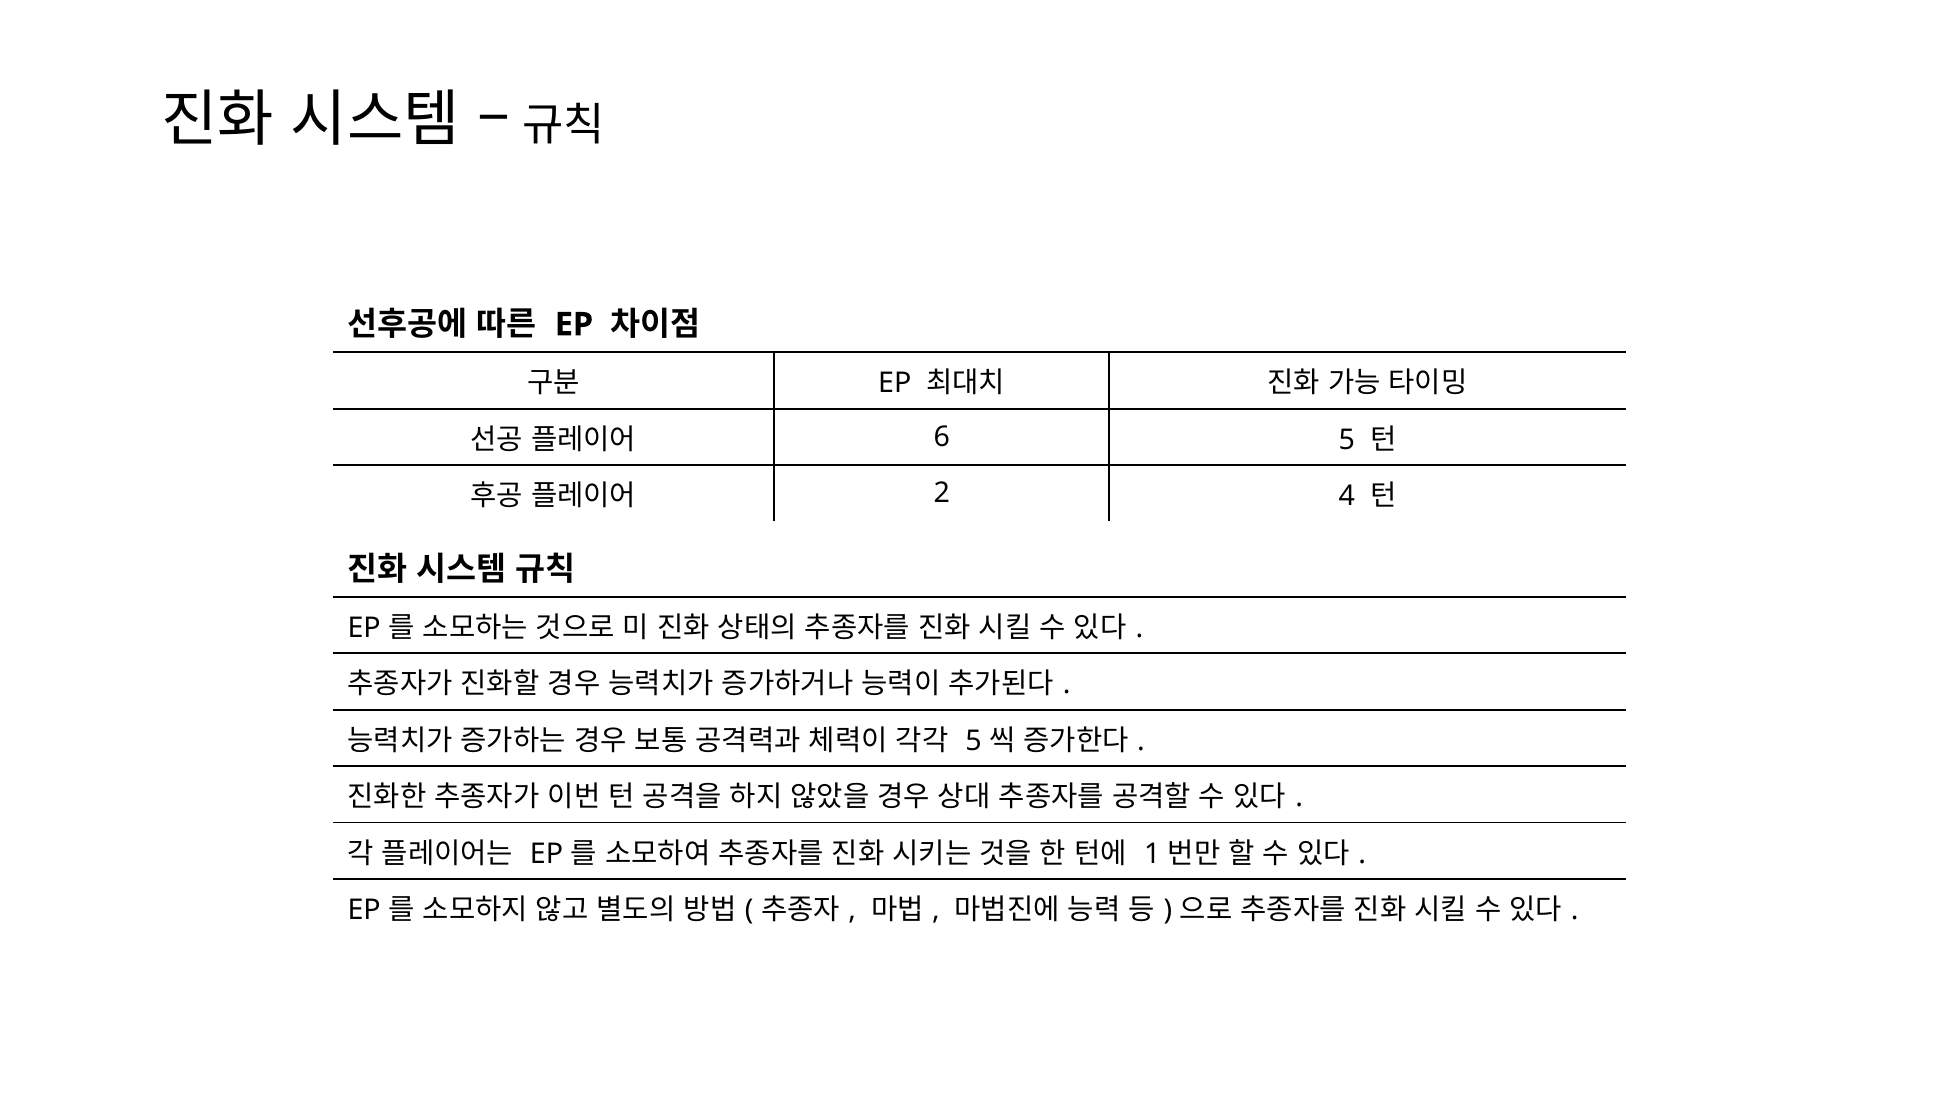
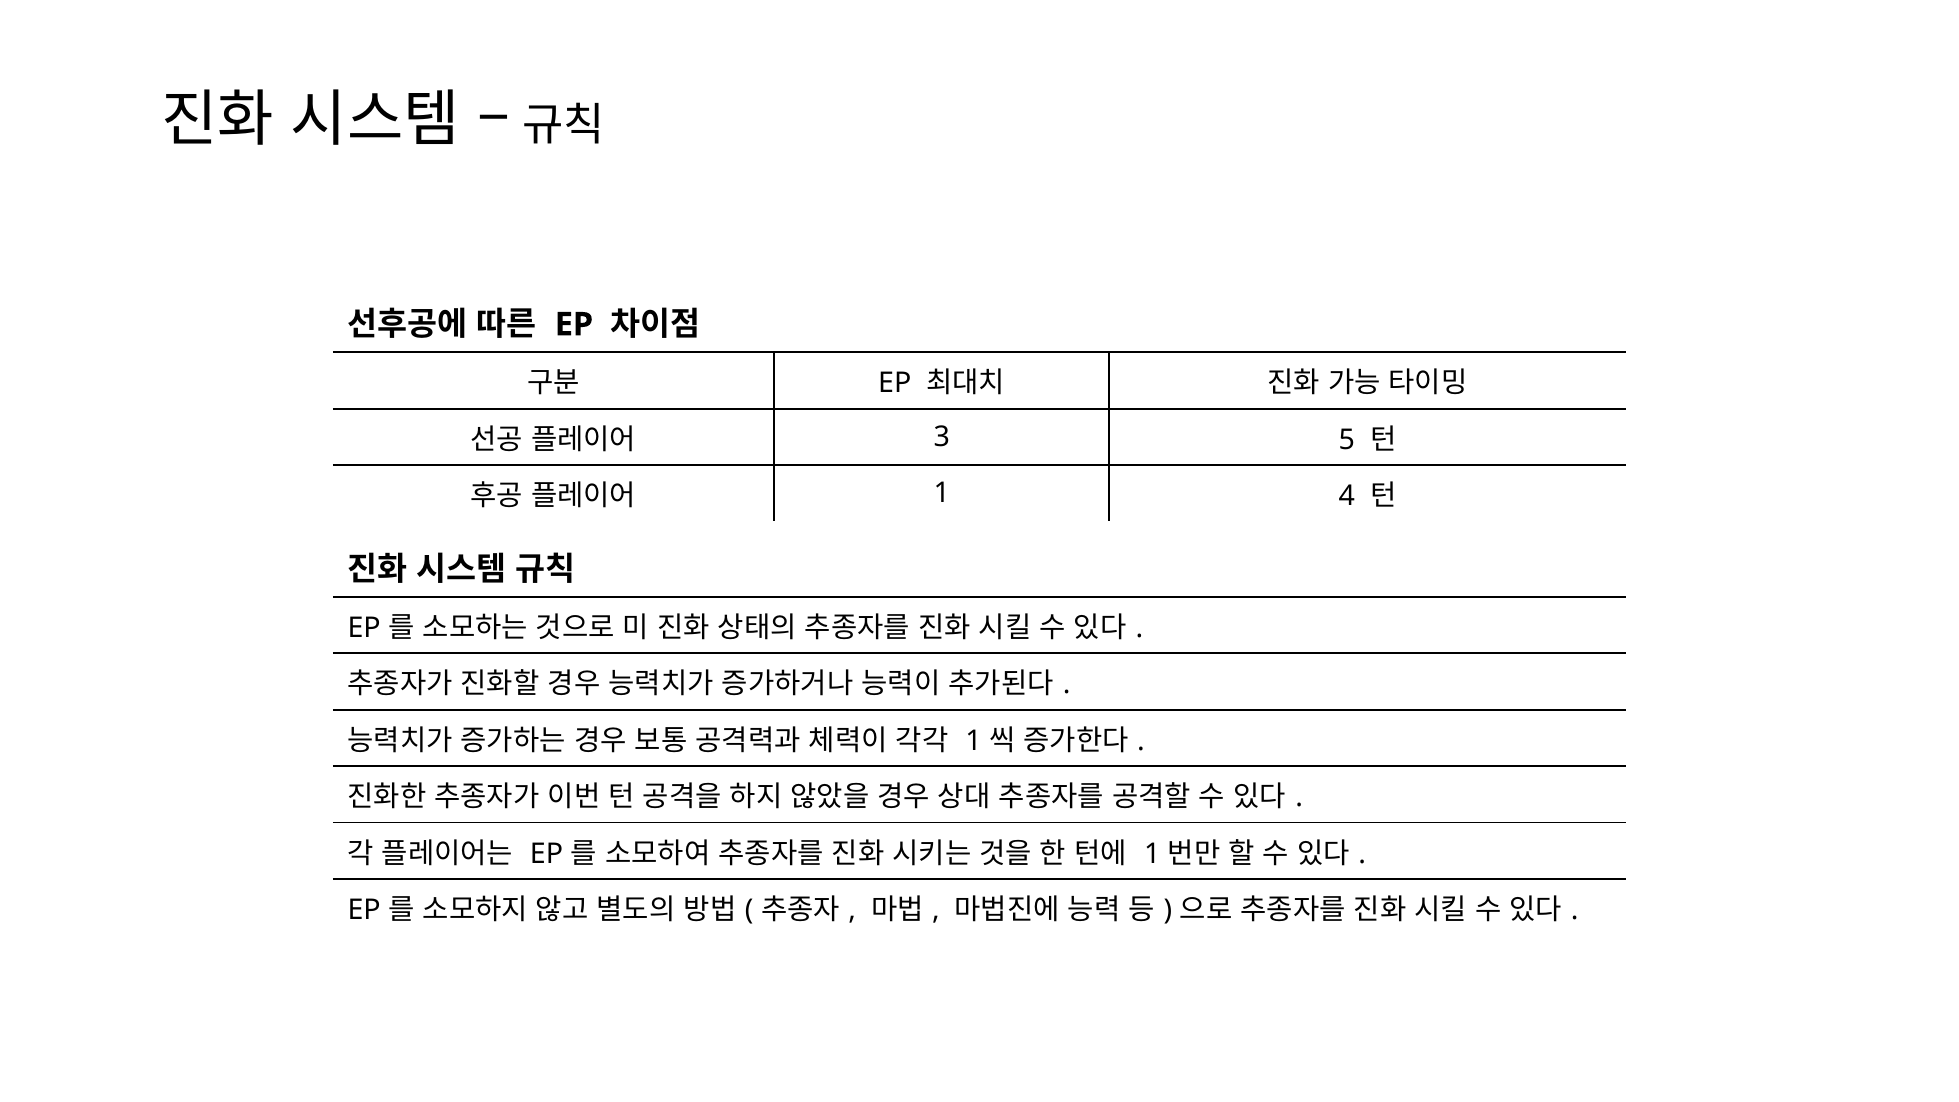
6: 6 -> 3 (942, 437)
2: 2 -> 1 (942, 494)
5: 5 -> 1 (974, 741)
